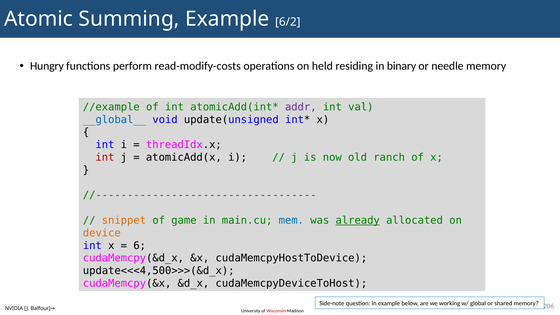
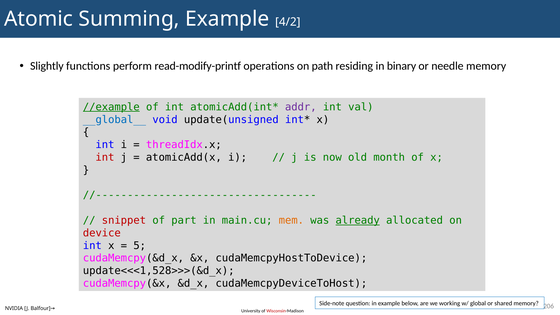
6/2: 6/2 -> 4/2 (288, 22)
Hungry: Hungry -> Slightly (47, 66)
read-modify-costs: read-modify-costs -> read-modify-printf (198, 66)
held: held -> path (322, 66)
//example underline: none -> present (111, 107)
ranch: ranch -> month (389, 157)
snippet colour: orange -> red (124, 220)
game: game -> part (184, 220)
mem colour: blue -> orange (291, 220)
device colour: orange -> red (102, 233)
6: 6 -> 5 (140, 246)
update<<<4,500>>>(&d_x: update<<<4,500>>>(&d_x -> update<<<1,528>>>(&d_x (159, 271)
